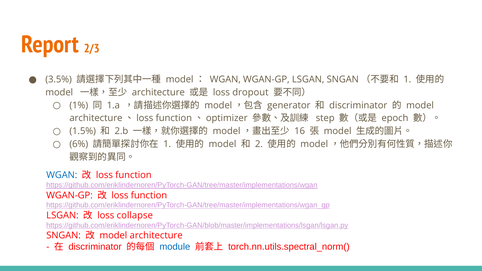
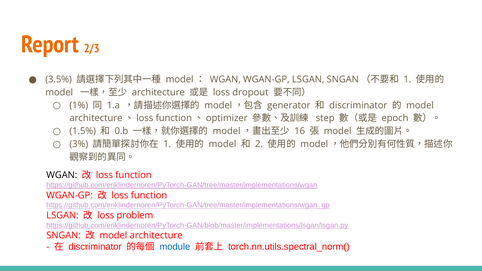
2.b: 2.b -> 0.b (121, 131)
6%: 6% -> 3% (79, 144)
WGAN colour: blue -> black (62, 175)
collapse: collapse -> problem (135, 215)
